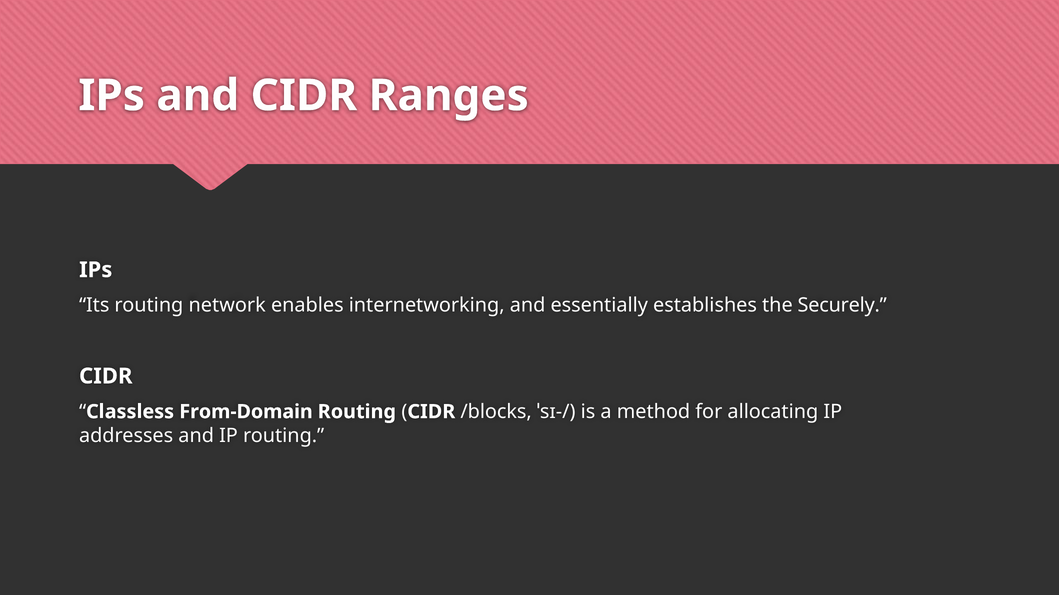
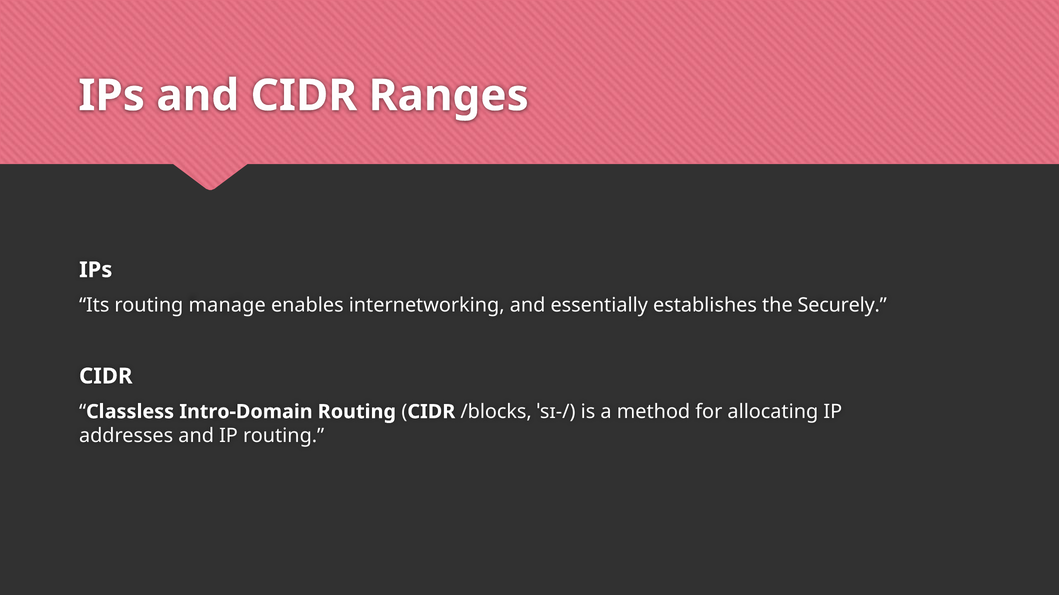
network: network -> manage (227, 306)
From-Domain: From-Domain -> Intro-Domain (246, 412)
